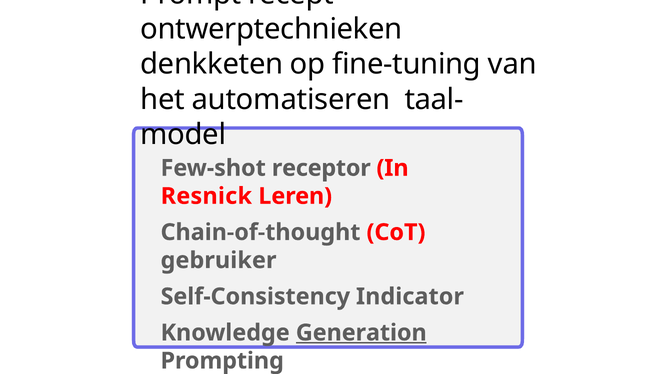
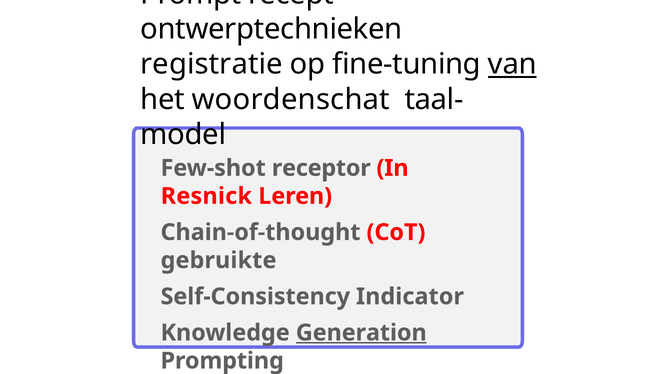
denkketen: denkketen -> registratie (212, 64)
van underline: none -> present (512, 64)
automatiseren: automatiseren -> woordenschat (291, 99)
gebruiker: gebruiker -> gebruikte (219, 260)
